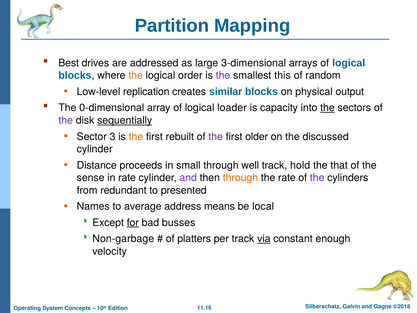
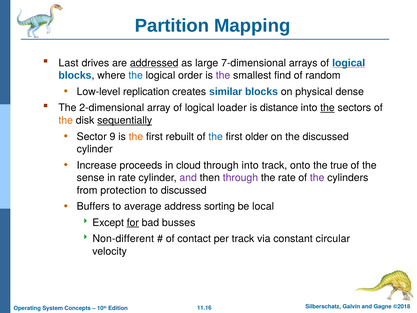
Best: Best -> Last (69, 63)
addressed underline: none -> present (154, 63)
3-dimensional: 3-dimensional -> 7-dimensional (254, 63)
logical underline: none -> present (349, 63)
the colour: orange -> blue (136, 75)
this: this -> find (283, 75)
output: output -> dense (350, 92)
0-dimensional: 0-dimensional -> 2-dimensional (112, 108)
capacity: capacity -> distance (279, 108)
the colour: purple -> orange (66, 120)
3: 3 -> 9 (112, 136)
the colour: purple -> blue (216, 136)
Distance: Distance -> Increase (97, 165)
small: small -> cloud (188, 165)
through well: well -> into (250, 165)
hold: hold -> onto (300, 165)
that: that -> true (339, 165)
through colour: orange -> purple (240, 178)
redundant: redundant -> protection (123, 190)
to presented: presented -> discussed (184, 190)
Names: Names -> Buffers (93, 206)
means: means -> sorting (219, 206)
Non-garbage: Non-garbage -> Non-different (123, 239)
platters: platters -> contact (194, 239)
via underline: present -> none (264, 239)
enough: enough -> circular (333, 239)
